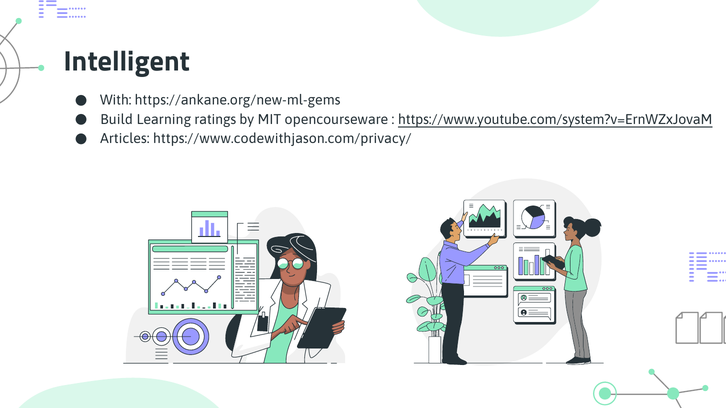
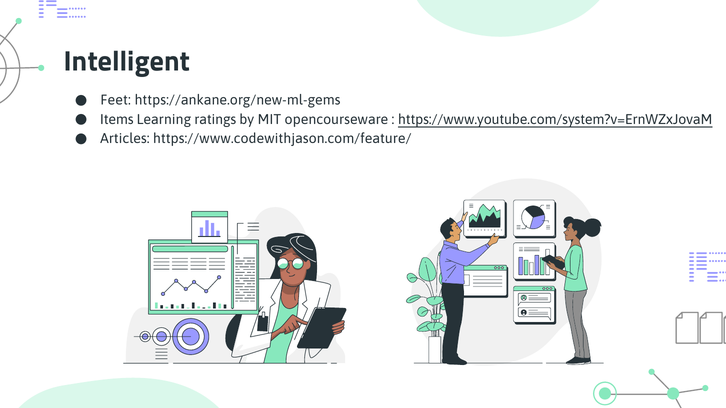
With: With -> Feet (116, 100)
Build: Build -> Items (117, 120)
https://www.codewithjason.com/privacy/: https://www.codewithjason.com/privacy/ -> https://www.codewithjason.com/feature/ (282, 139)
